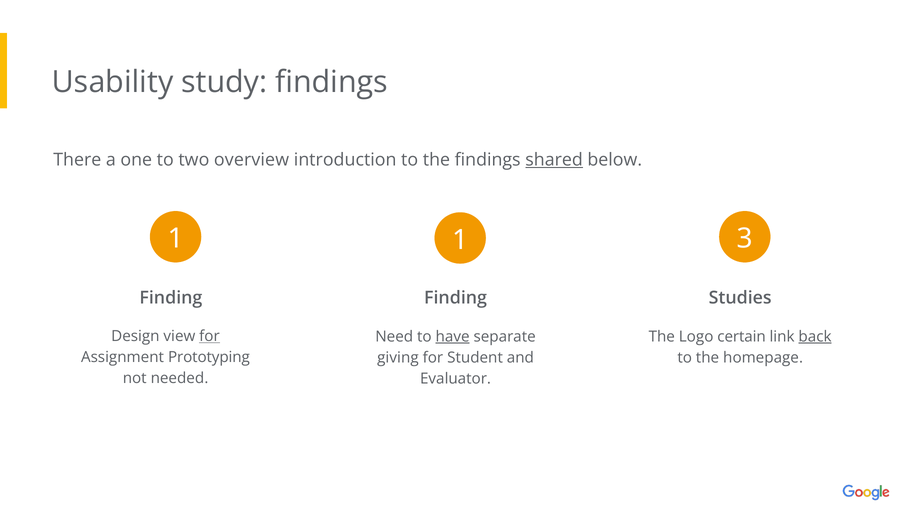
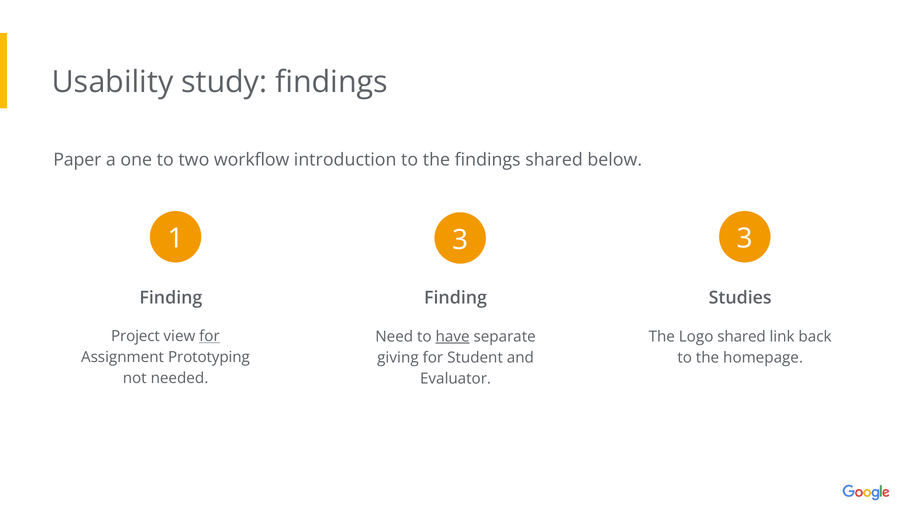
There: There -> Paper (77, 160)
overview: overview -> workflow (252, 160)
shared underline: present -> none (554, 160)
1 1: 1 -> 3 (460, 240)
Design: Design -> Project (135, 336)
Logo certain: certain -> shared (742, 336)
back underline: present -> none (815, 336)
